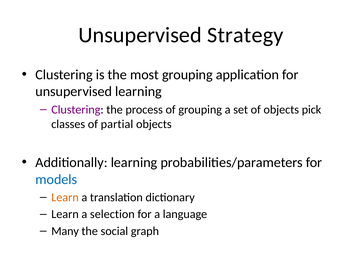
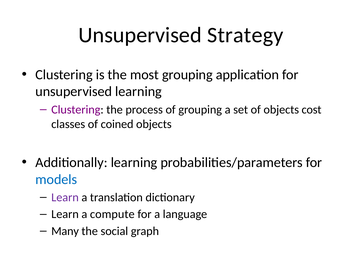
pick: pick -> cost (312, 110)
partial: partial -> coined (117, 124)
Learn colour: orange -> purple (65, 198)
selection: selection -> compute (112, 214)
